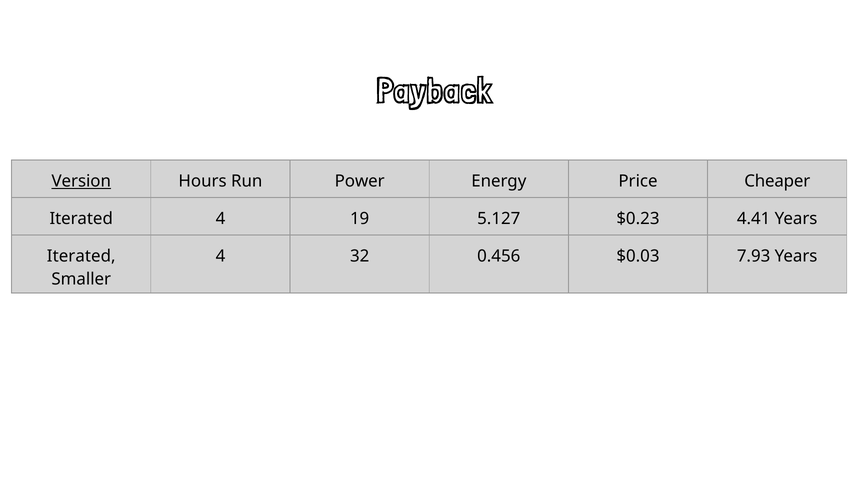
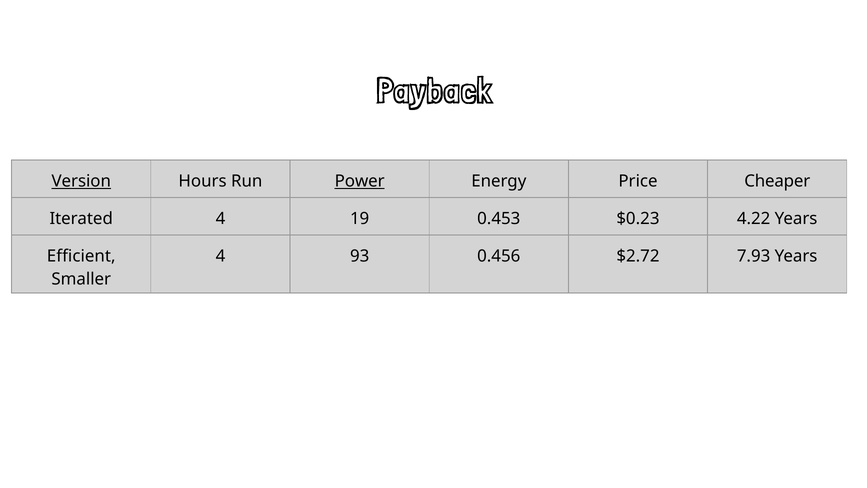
Power underline: none -> present (360, 181)
5.127: 5.127 -> 0.453 (499, 218)
4.41: 4.41 -> 4.22 (754, 218)
Iterated: Iterated -> Efficient (81, 256)
32: 32 -> 93 (360, 256)
$0.03: $0.03 -> $2.72 (638, 256)
